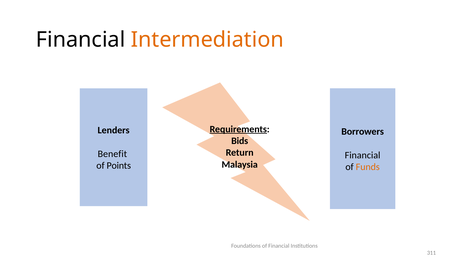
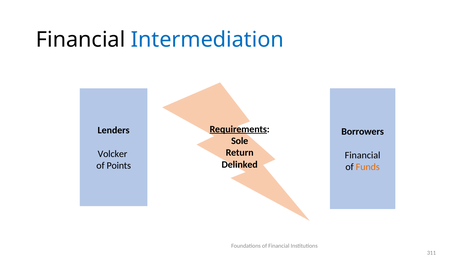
Intermediation colour: orange -> blue (207, 40)
Bids: Bids -> Sole (240, 141)
Benefit: Benefit -> Volcker (112, 154)
Malaysia: Malaysia -> Delinked (240, 165)
